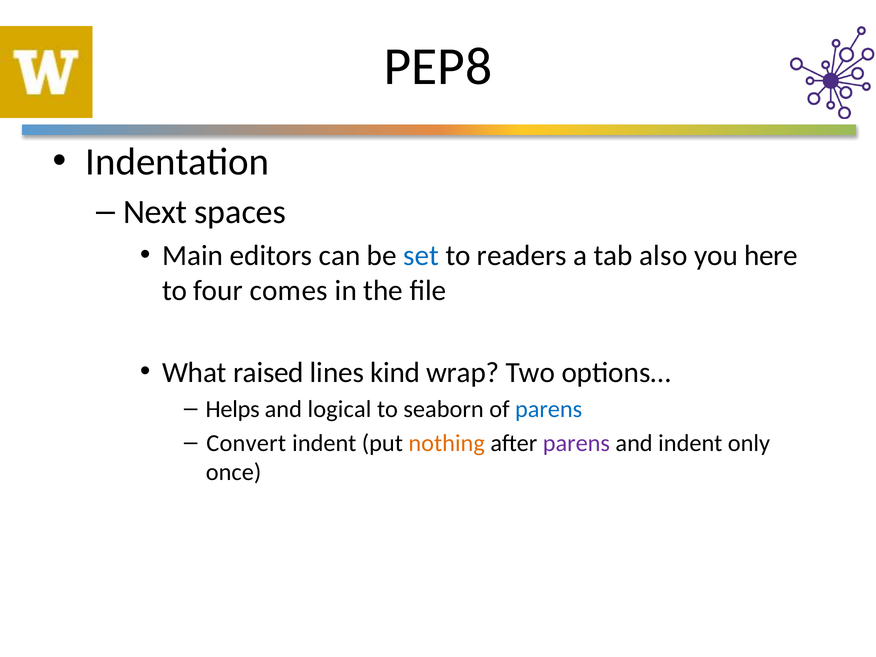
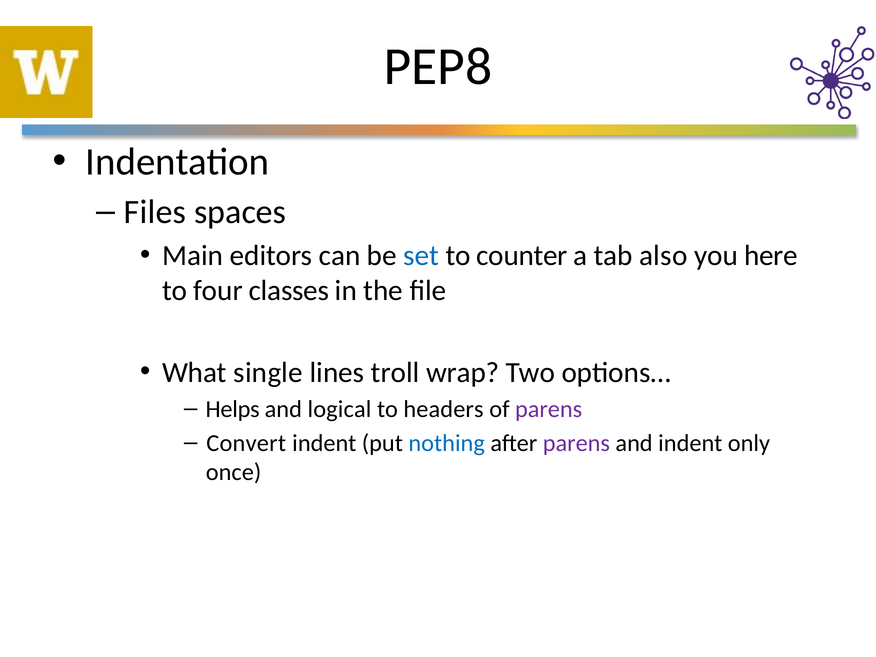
Next: Next -> Files (155, 212)
readers: readers -> counter (522, 256)
comes: comes -> classes (289, 291)
raised: raised -> single (268, 372)
kind: kind -> troll (395, 372)
seaborn: seaborn -> headers (444, 409)
parens colour: blue -> purple (549, 409)
nothing colour: orange -> blue (447, 443)
